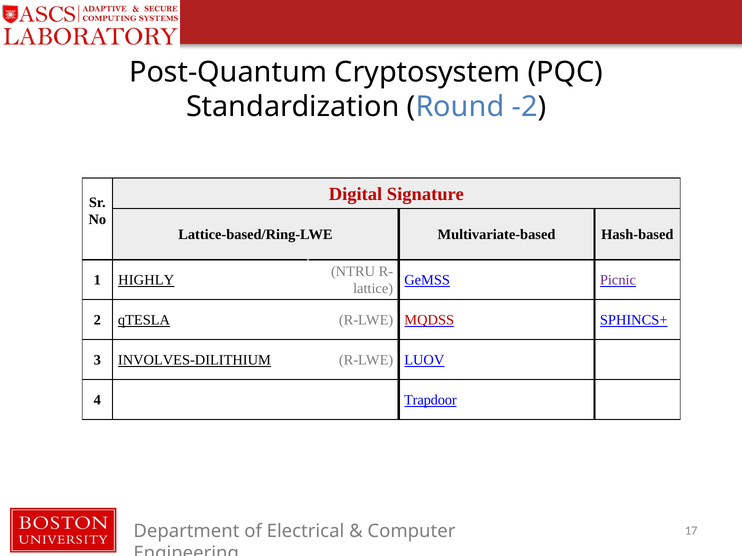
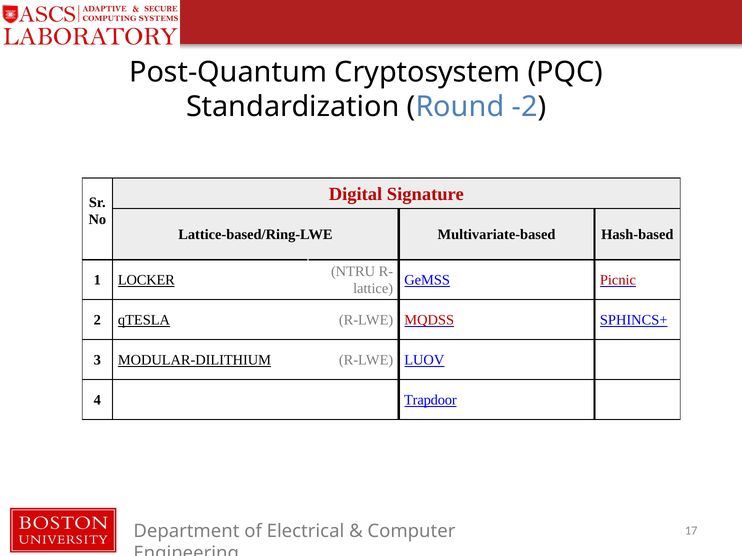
HIGHLY: HIGHLY -> LOCKER (146, 280)
Picnic colour: purple -> red (618, 280)
INVOLVES-DILITHIUM: INVOLVES-DILITHIUM -> MODULAR-DILITHIUM (194, 360)
